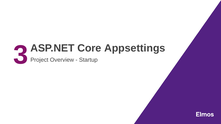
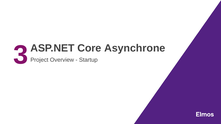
Appsettings: Appsettings -> Asynchrone (135, 48)
